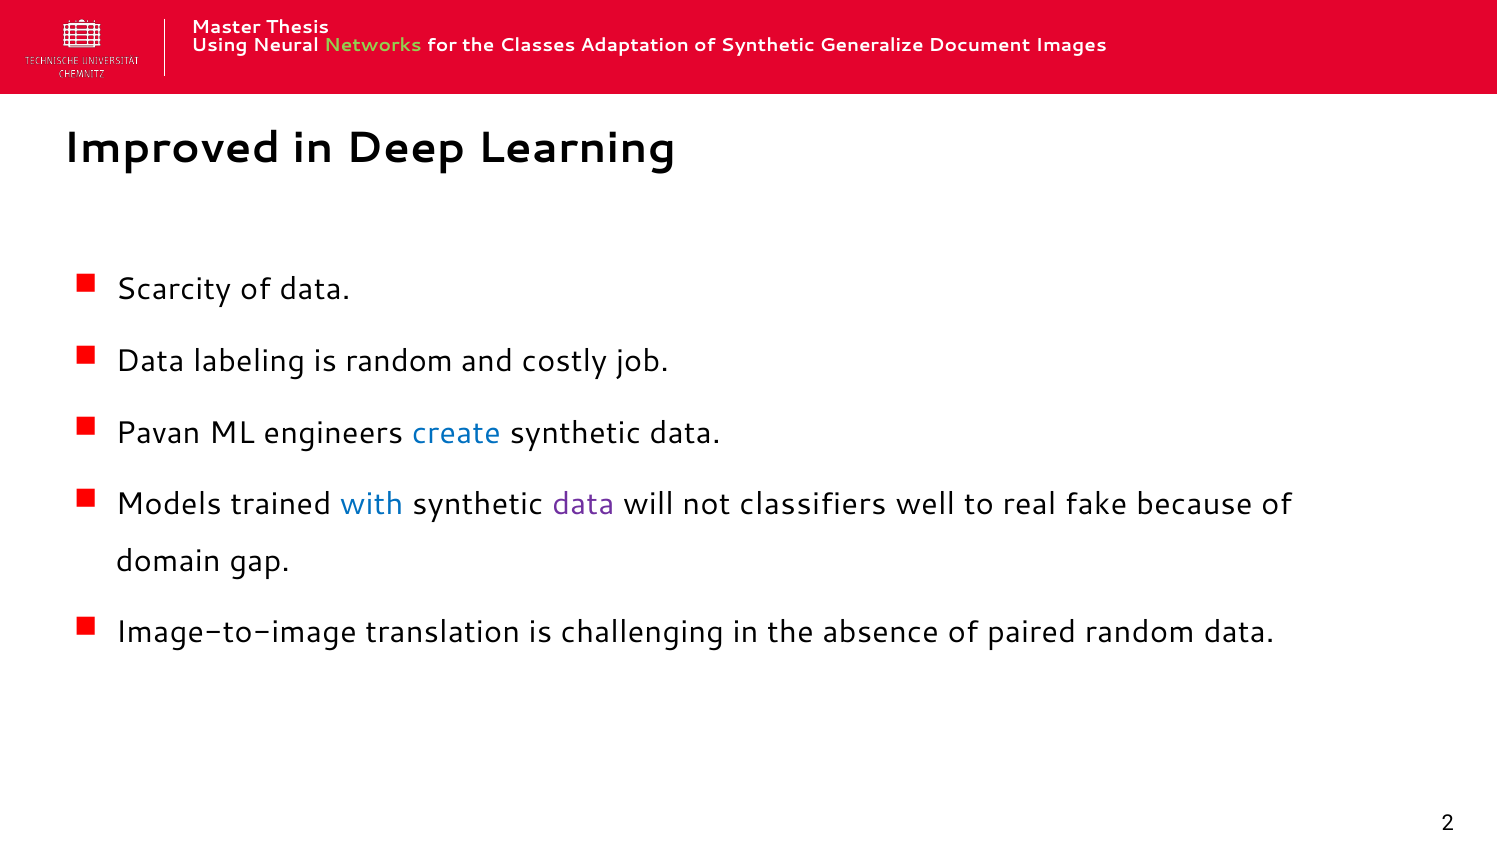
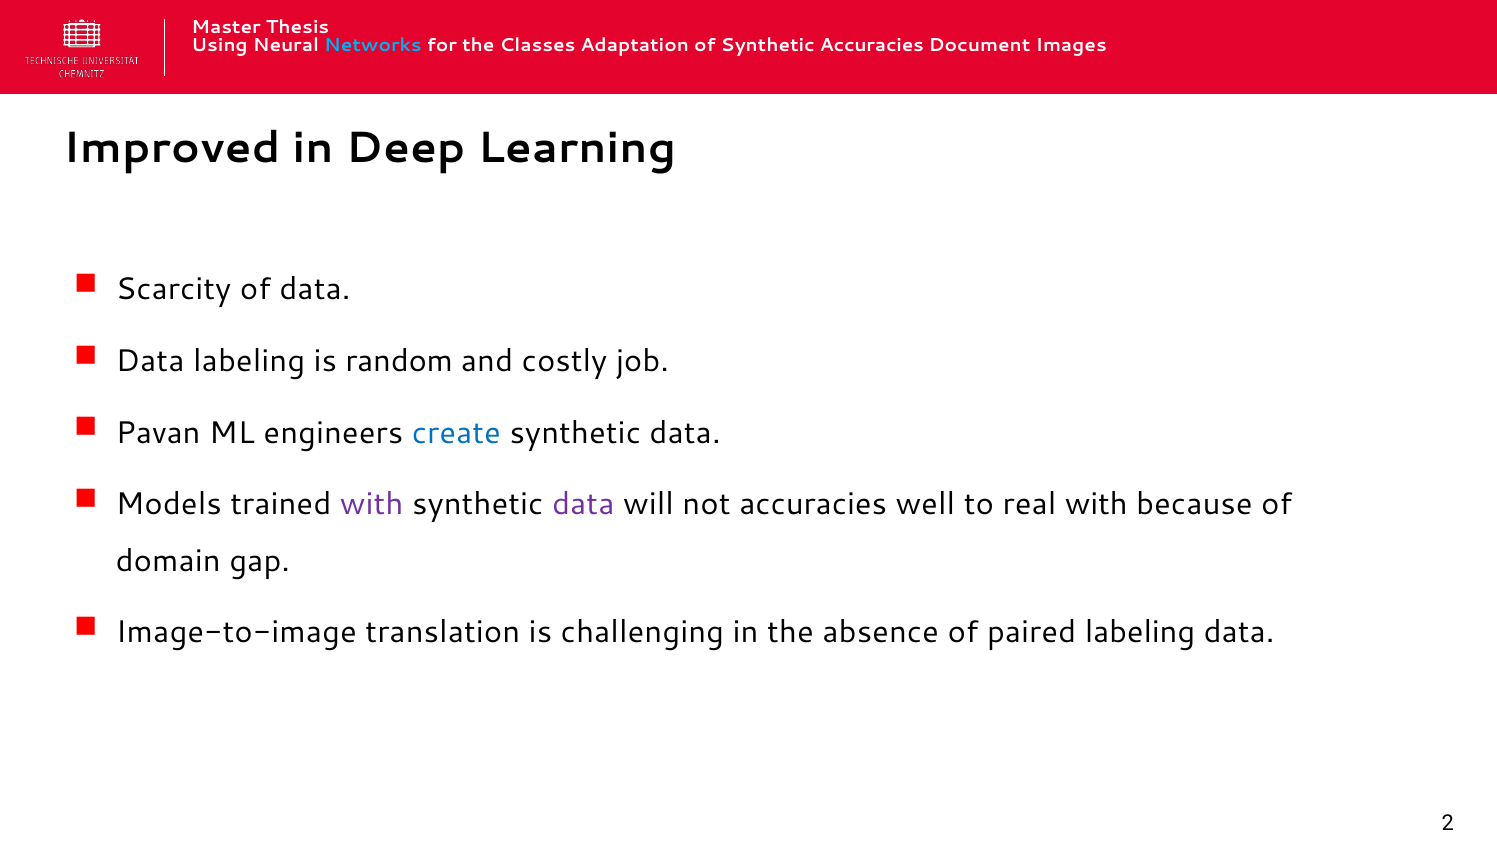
Networks colour: light green -> light blue (373, 45)
Synthetic Generalize: Generalize -> Accuracies (872, 45)
with colour: blue -> purple (372, 505)
not classifiers: classifiers -> accuracies (813, 505)
real fake: fake -> with (1096, 505)
paired random: random -> labeling (1140, 633)
